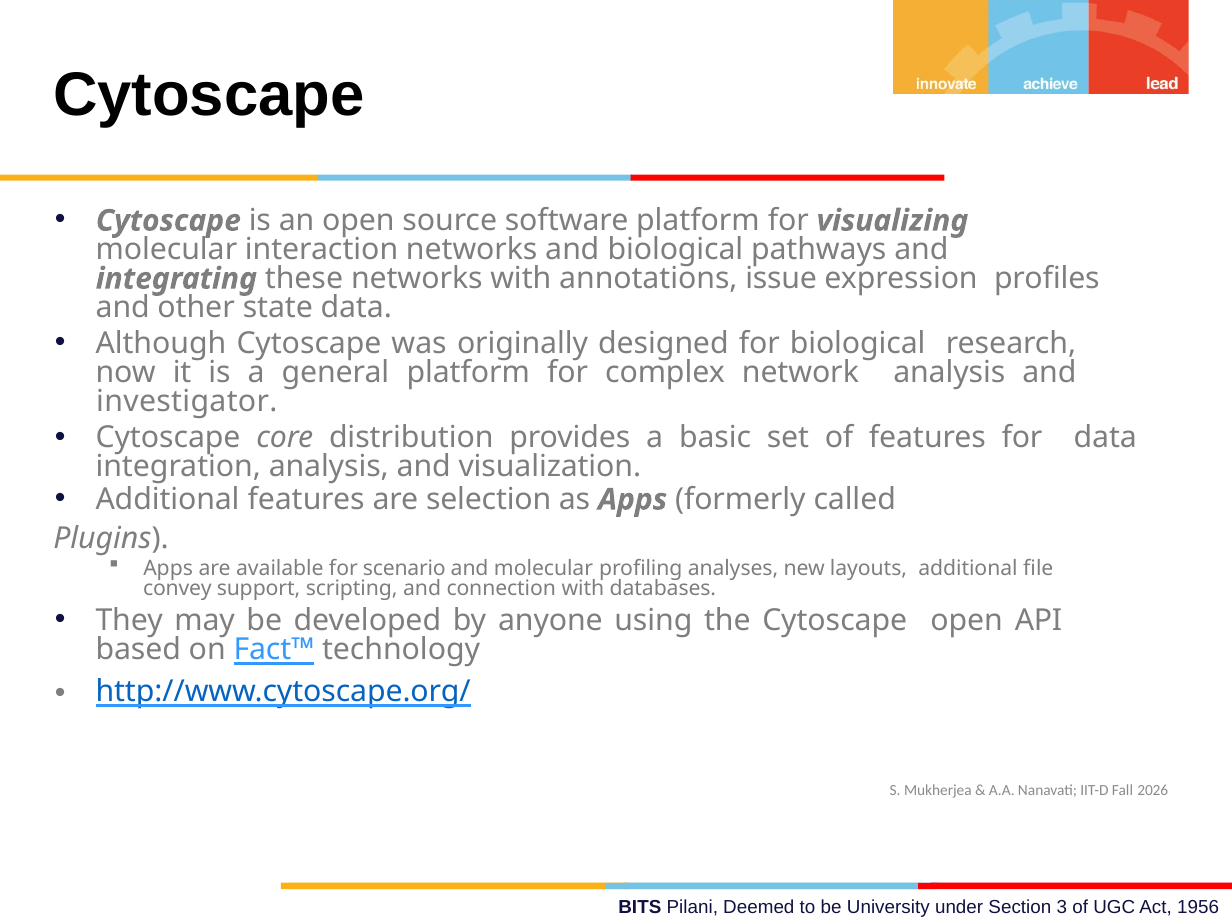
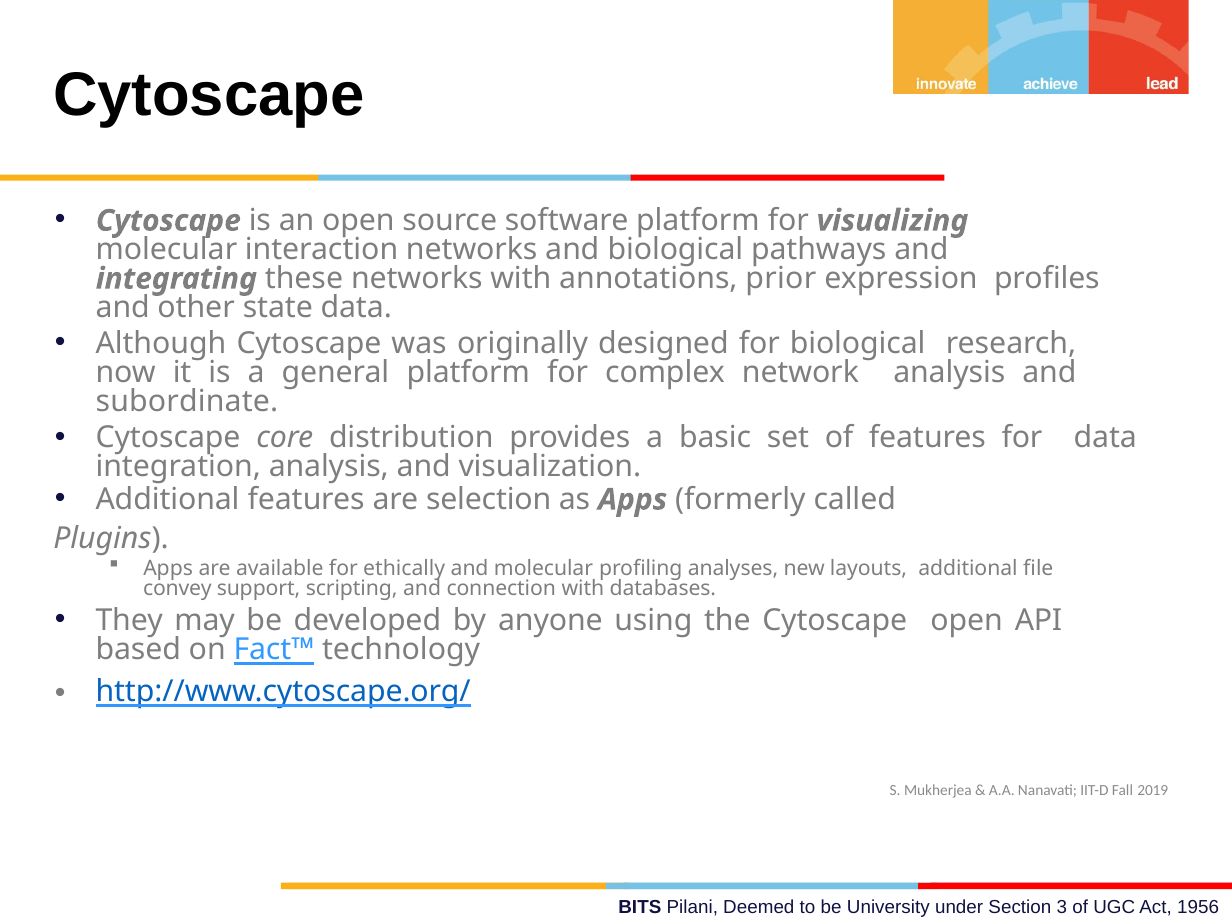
issue: issue -> prior (781, 279)
investigator: investigator -> subordinate (187, 402)
scenario: scenario -> ethically (404, 568)
2026: 2026 -> 2019 (1153, 790)
